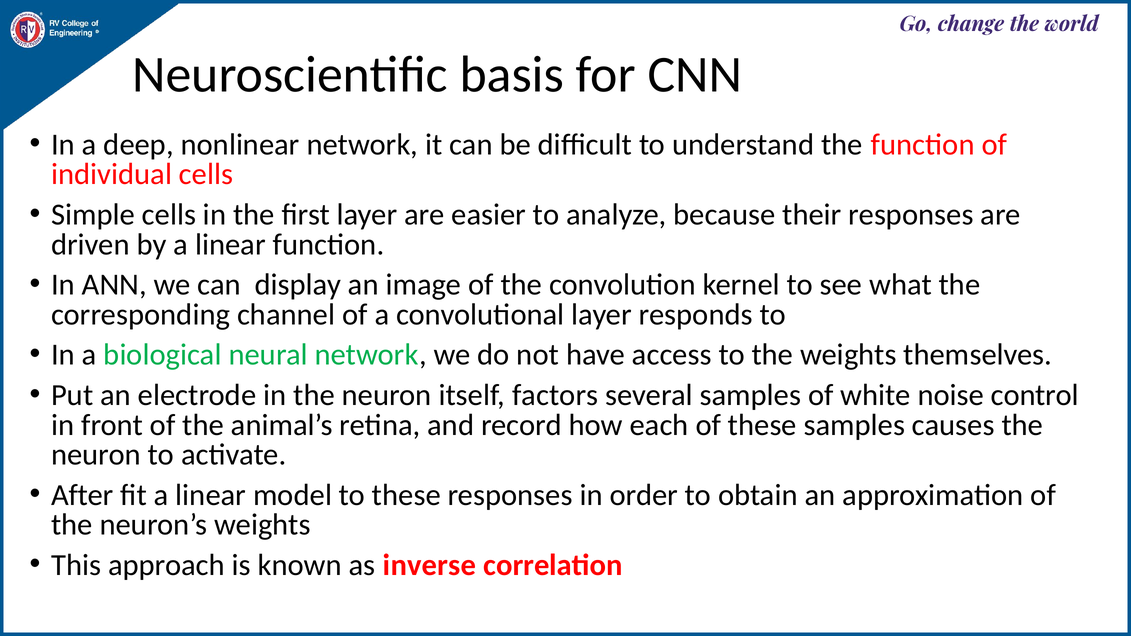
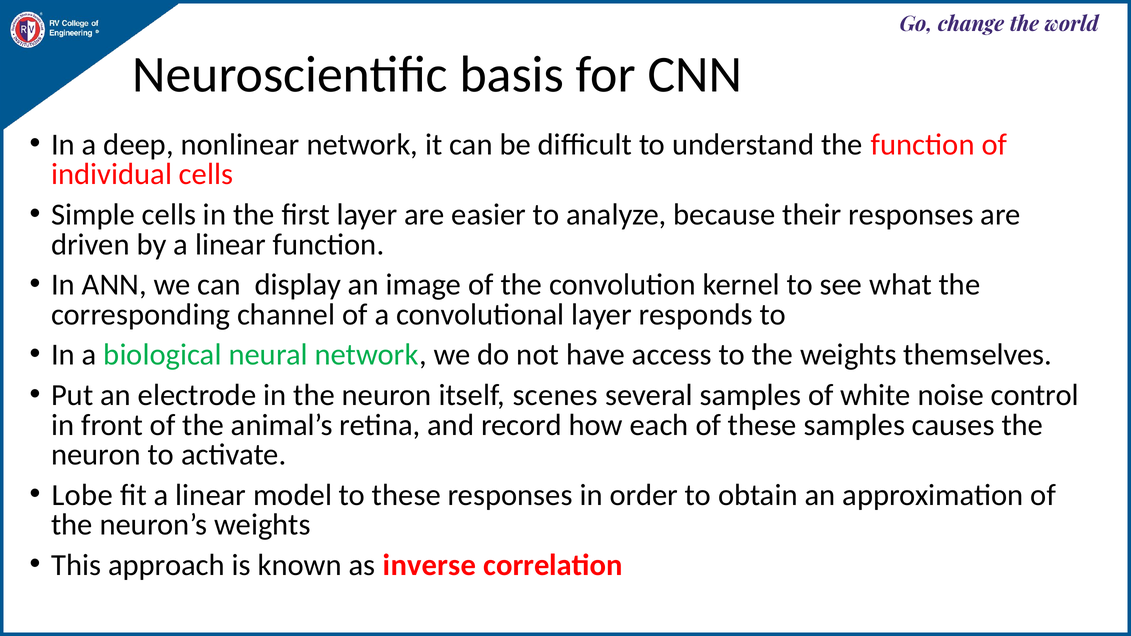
factors: factors -> scenes (555, 395)
After: After -> Lobe (82, 495)
